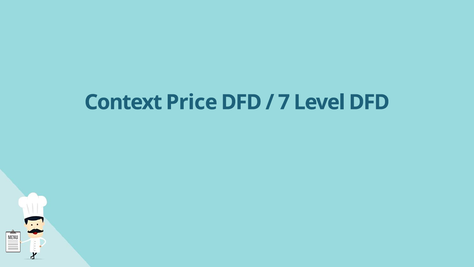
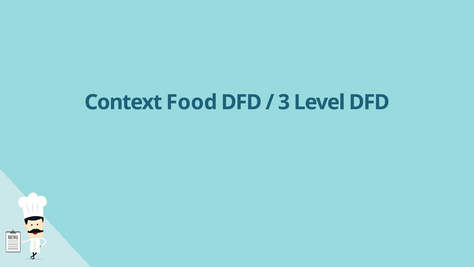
Price: Price -> Food (192, 102)
7: 7 -> 3 (284, 102)
